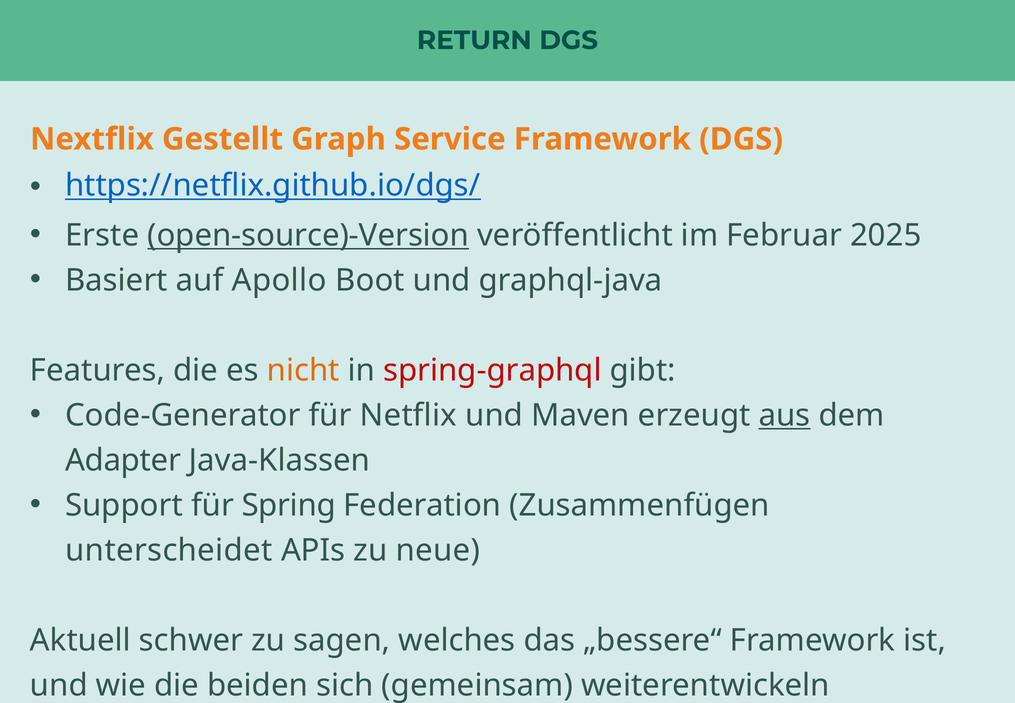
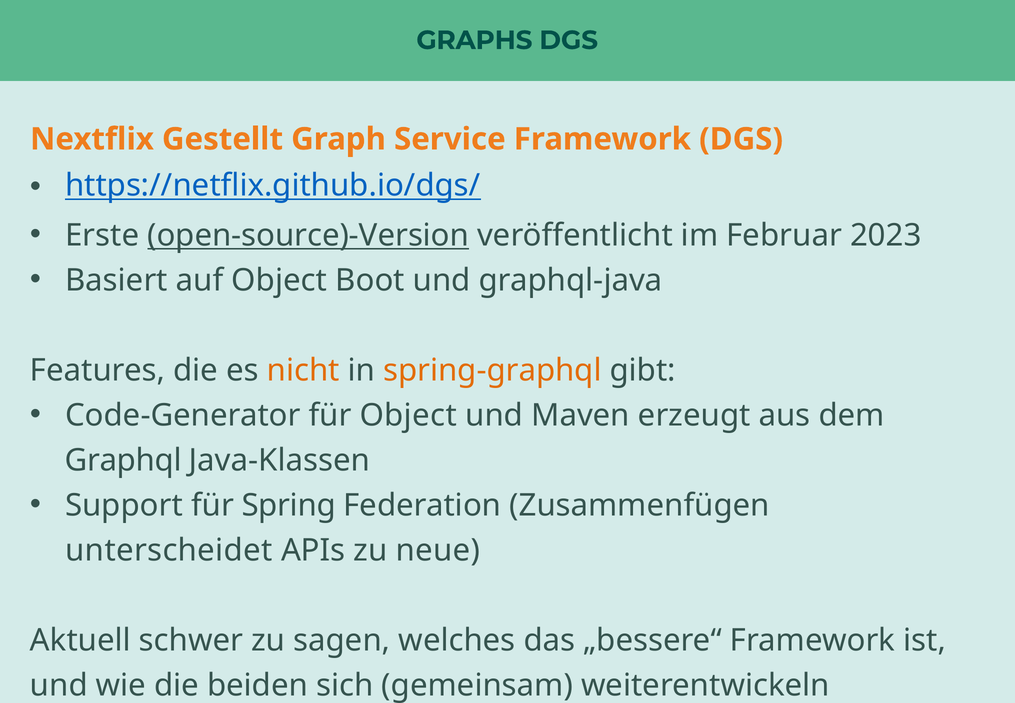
RETURN: RETURN -> GRAPHS (474, 40)
2025: 2025 -> 2023 (886, 235)
auf Apollo: Apollo -> Object (279, 280)
spring-graphql colour: red -> orange (492, 370)
für Netflix: Netflix -> Object (408, 415)
aus underline: present -> none (784, 415)
Adapter: Adapter -> Graphql (123, 460)
